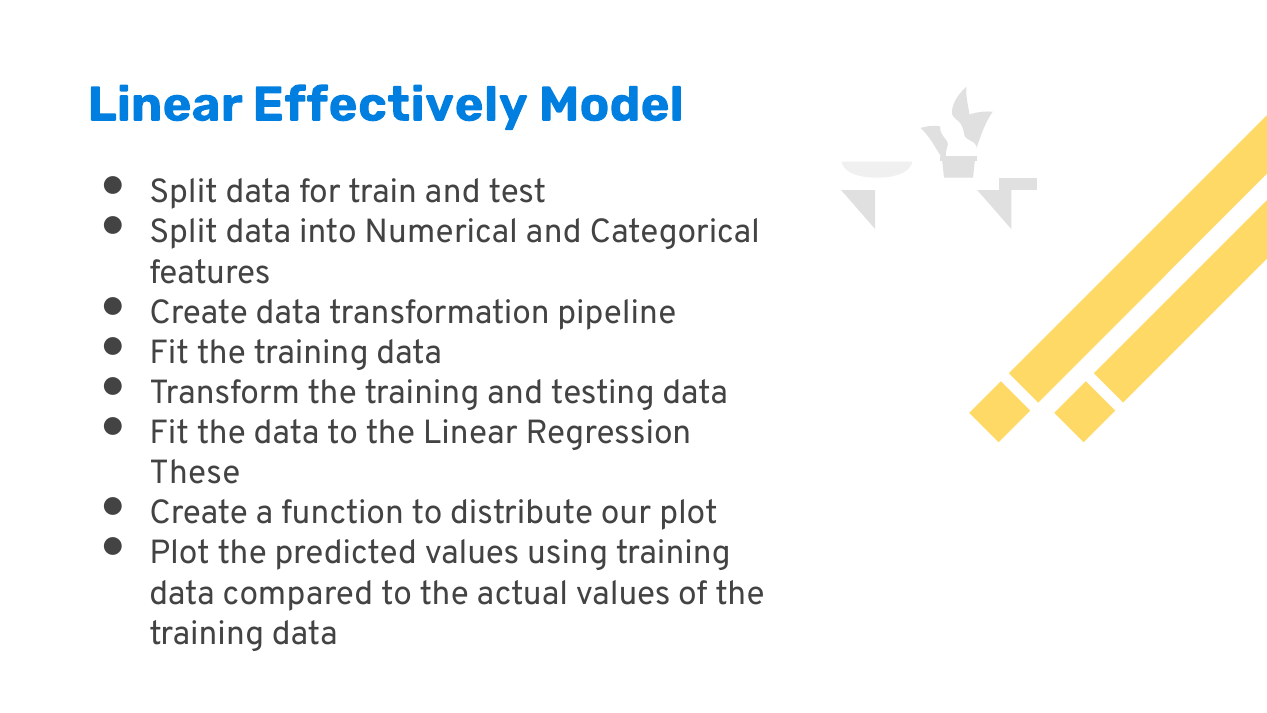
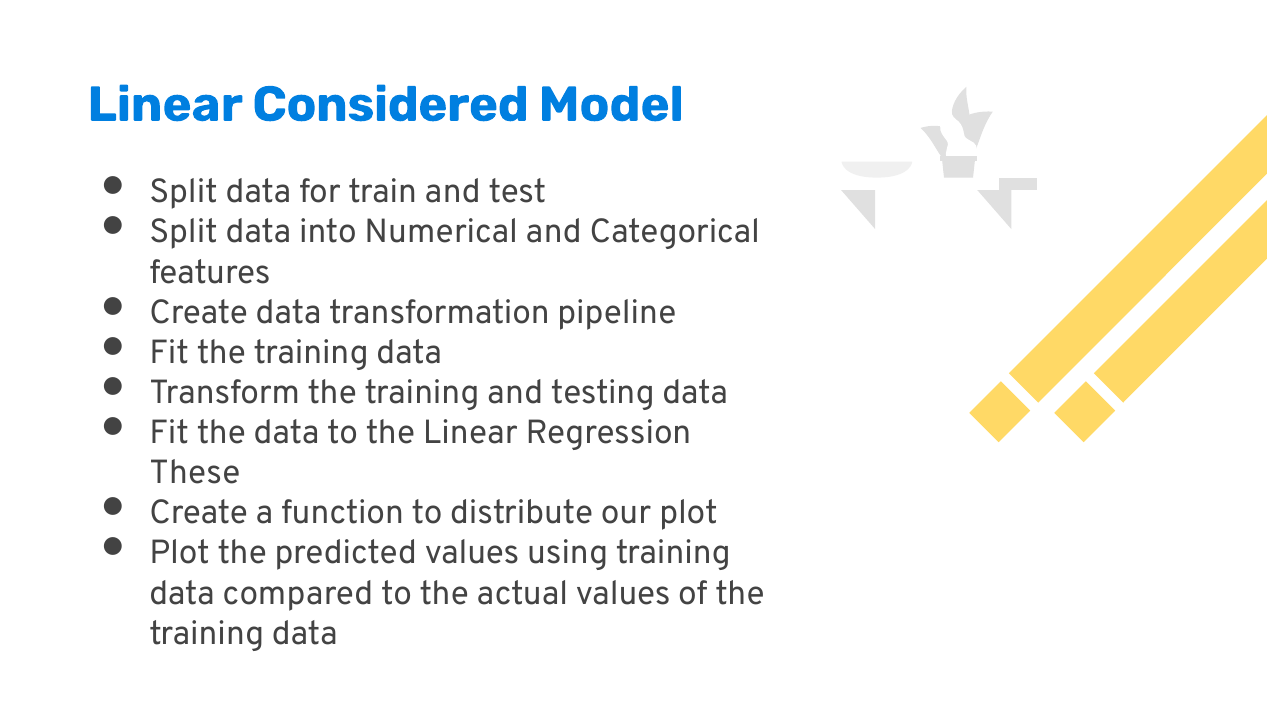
Effectively: Effectively -> Considered (391, 105)
